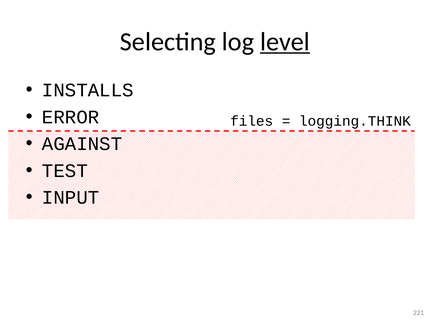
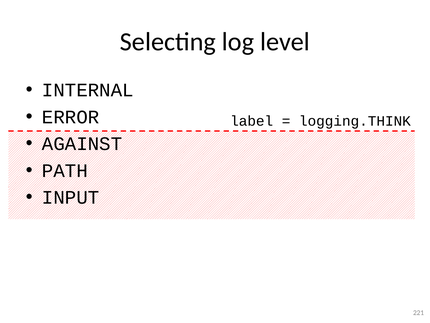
level underline: present -> none (285, 42)
INSTALLS: INSTALLS -> INTERNAL (88, 90)
files: files -> label (252, 121)
TEST: TEST -> PATH (65, 171)
